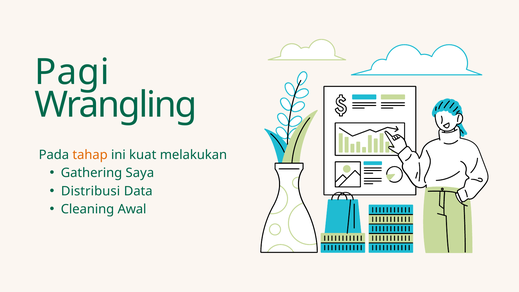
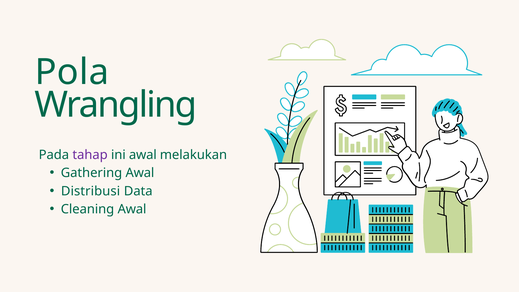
Pagi: Pagi -> Pola (72, 72)
tahap colour: orange -> purple (90, 155)
ini kuat: kuat -> awal (143, 155)
Gathering Saya: Saya -> Awal (140, 173)
